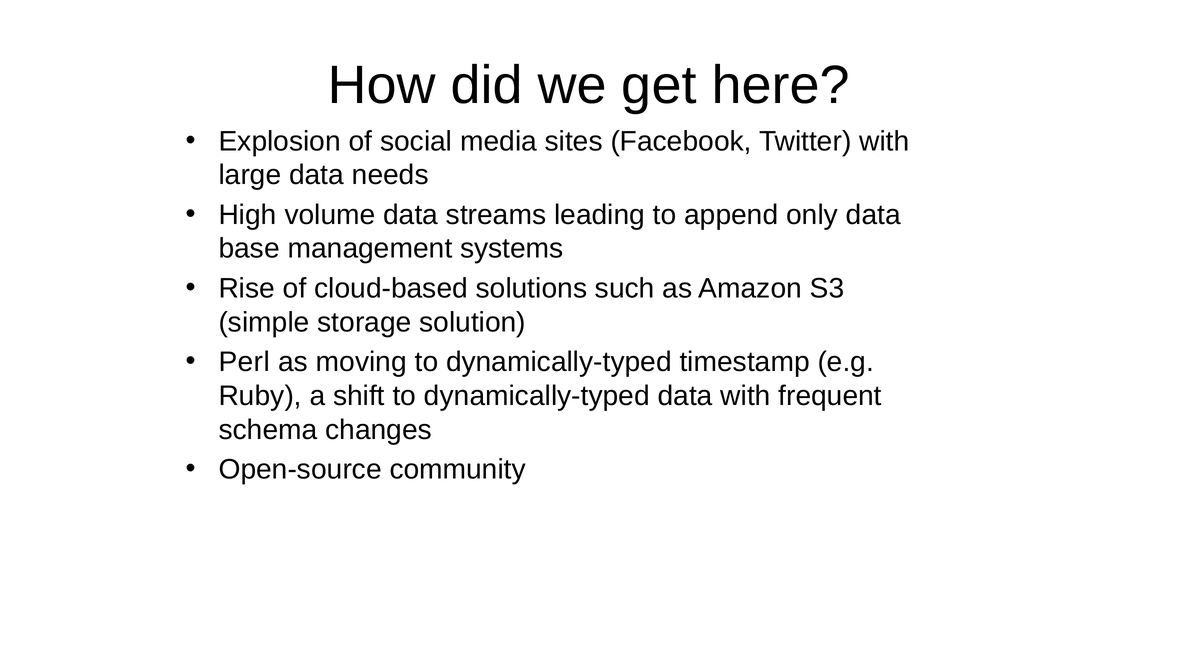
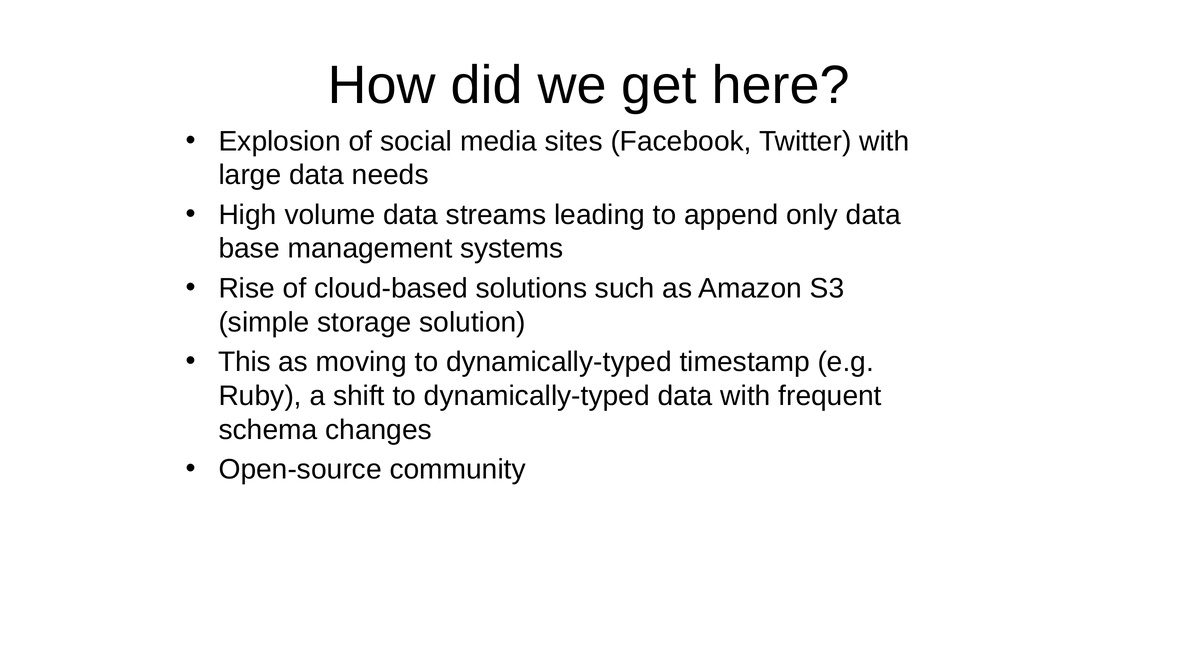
Perl: Perl -> This (245, 362)
